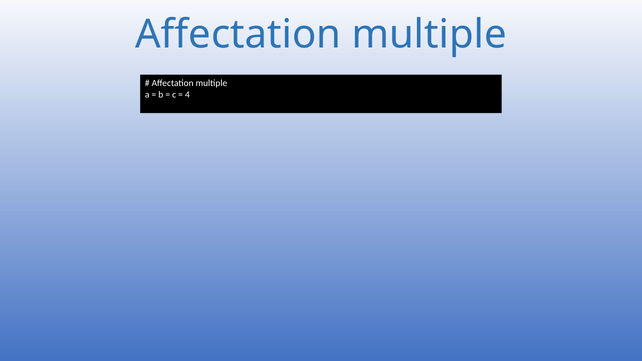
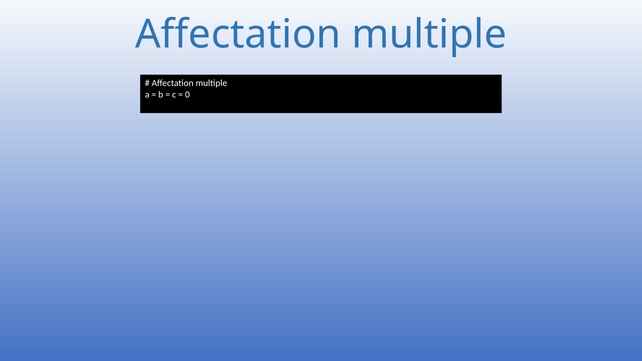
4: 4 -> 0 (187, 95)
